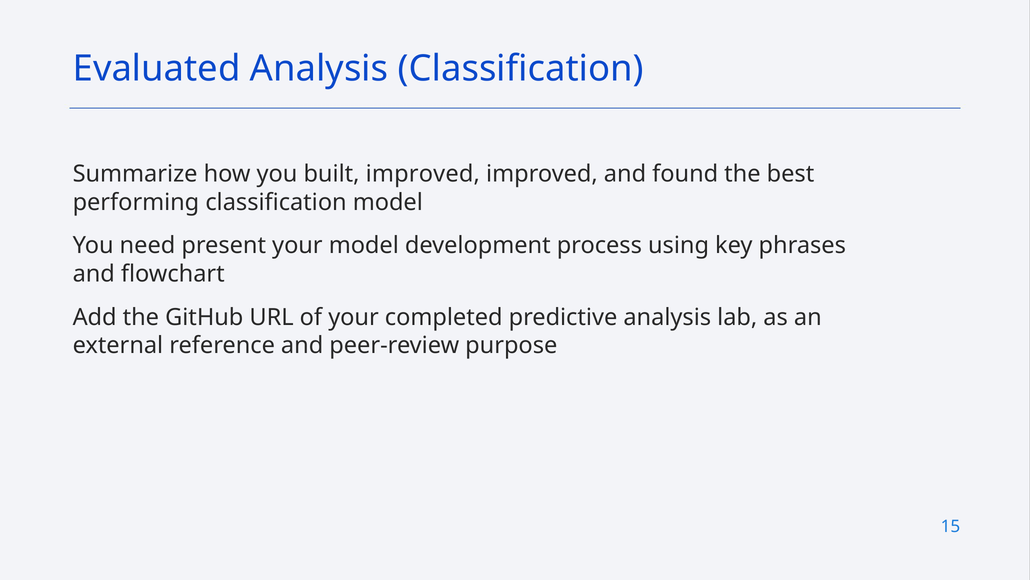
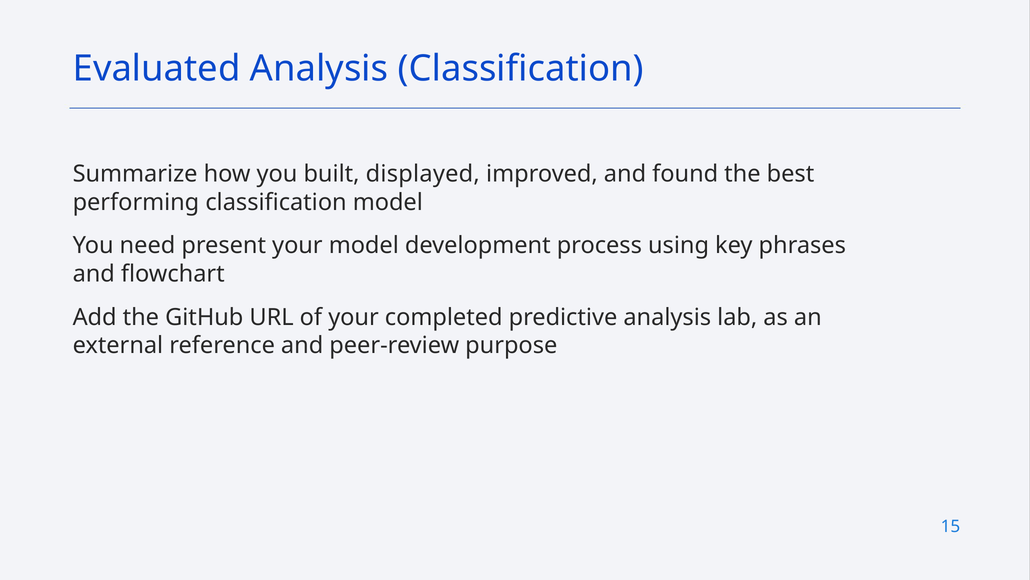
built improved: improved -> displayed (423, 174)
